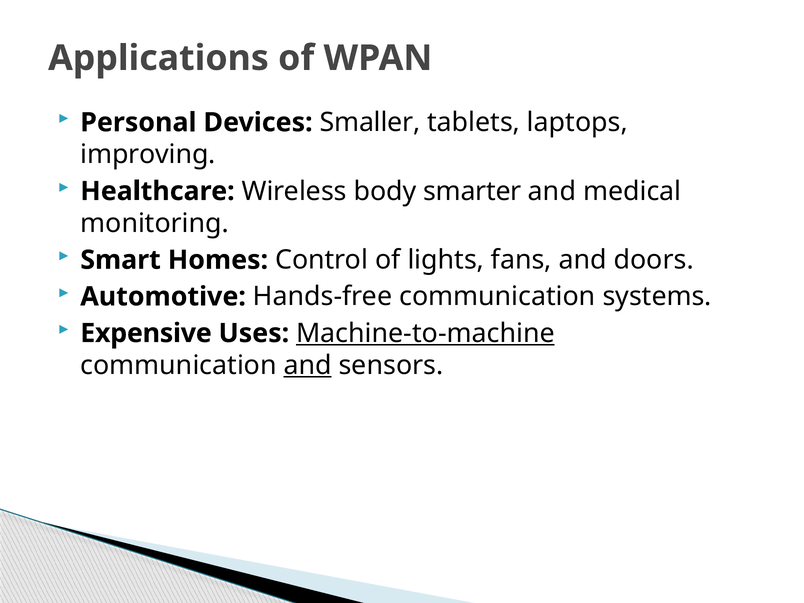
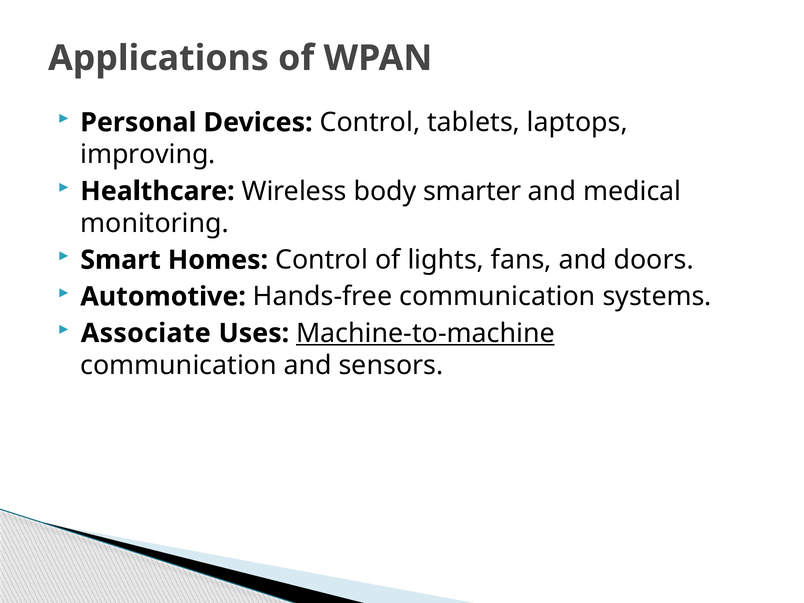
Devices Smaller: Smaller -> Control (370, 122)
Expensive: Expensive -> Associate (146, 333)
and underline: present -> none (308, 365)
